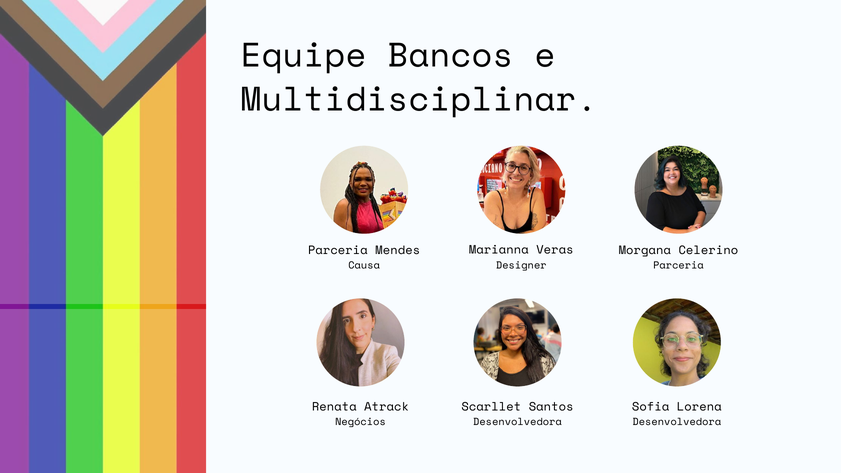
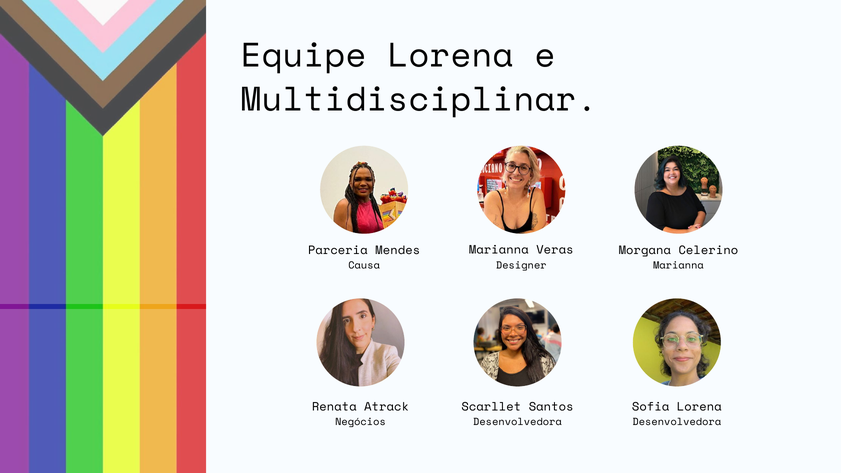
Equipe Bancos: Bancos -> Lorena (450, 56)
Parceria: Parceria -> Marianna (678, 266)
